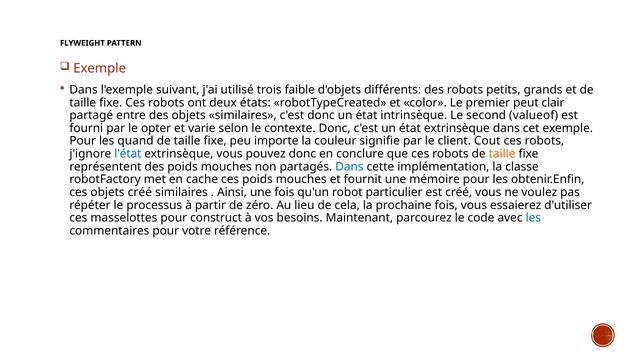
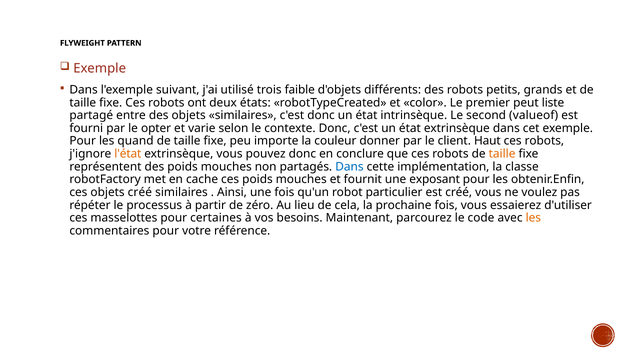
clair: clair -> liste (553, 102)
signifie: signifie -> donner (380, 141)
Cout: Cout -> Haut (487, 141)
l'état colour: blue -> orange (128, 154)
mémoire: mémoire -> exposant (435, 179)
construct: construct -> certaines (216, 218)
les colour: blue -> orange (533, 218)
